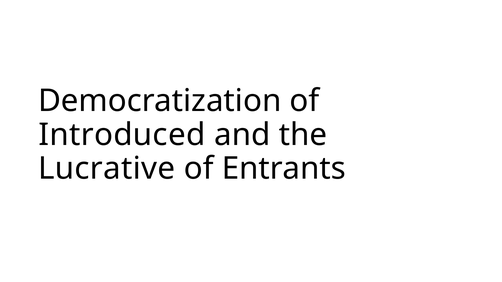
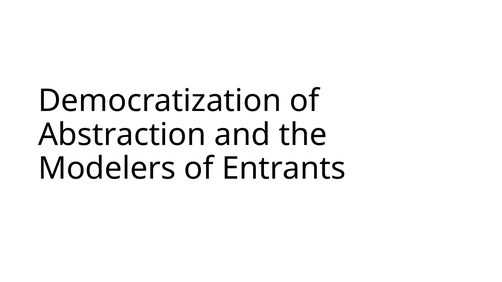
Introduced: Introduced -> Abstraction (122, 135)
Lucrative: Lucrative -> Modelers (107, 169)
